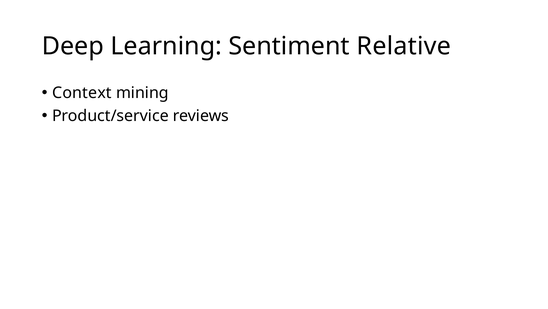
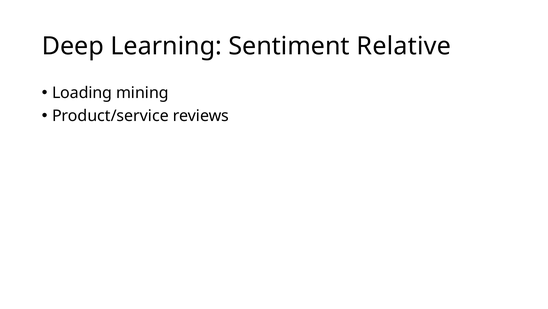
Context: Context -> Loading (82, 93)
